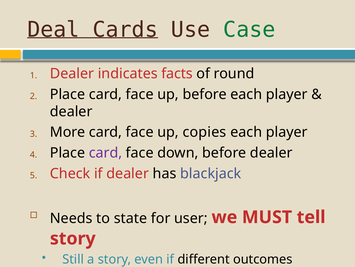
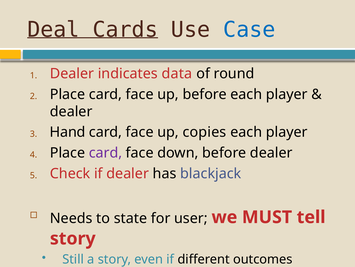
Case colour: green -> blue (249, 30)
facts: facts -> data (177, 73)
More: More -> Hand (68, 132)
